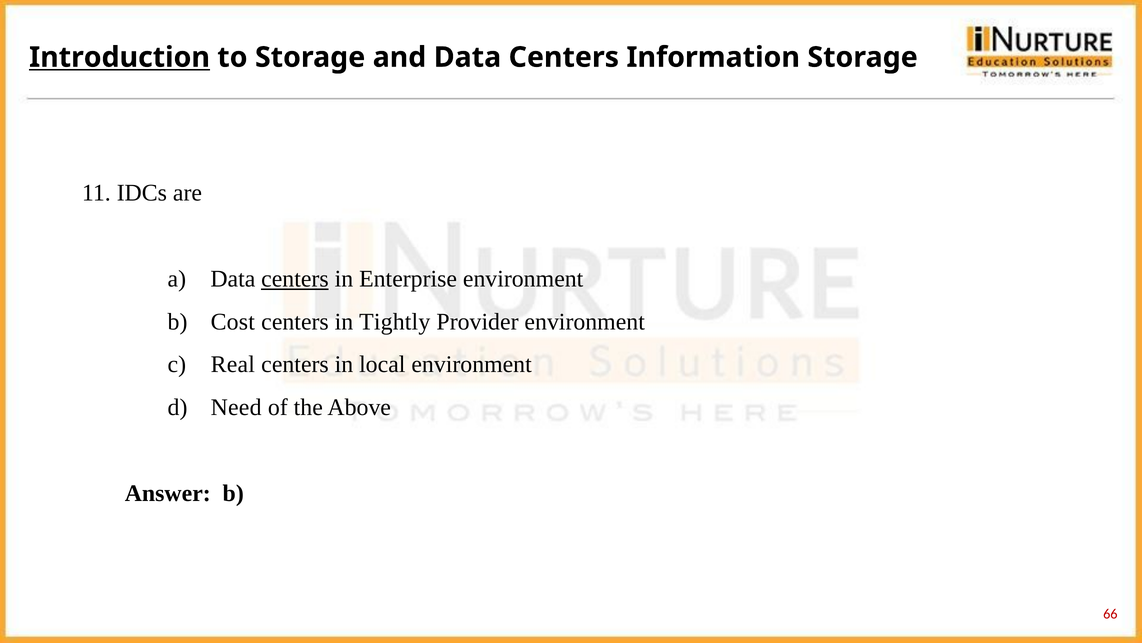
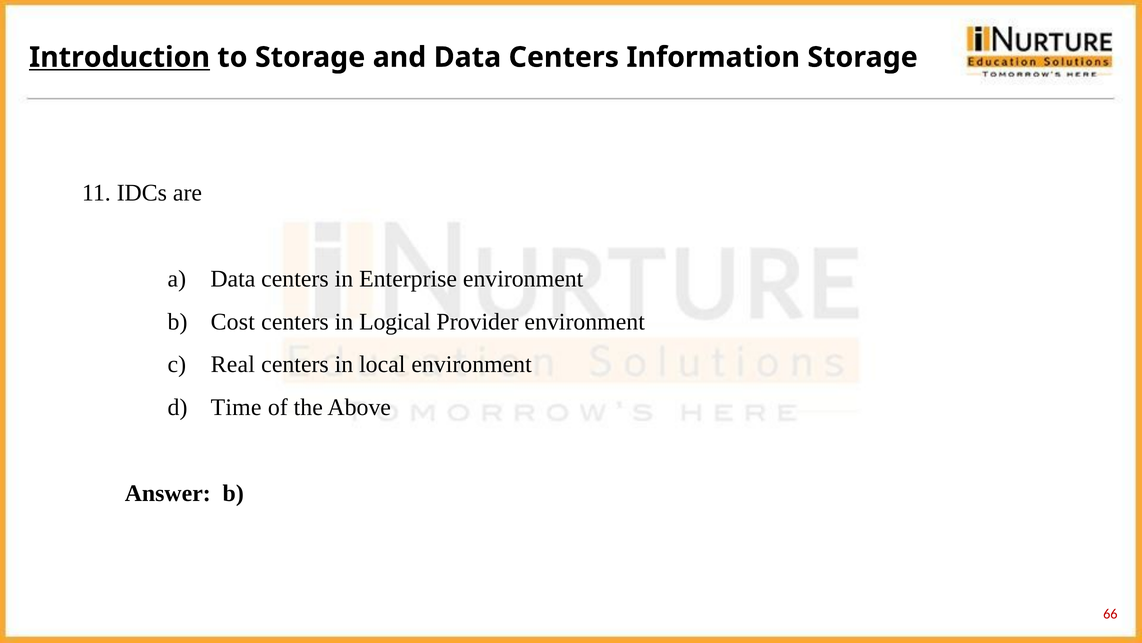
centers underline: present -> none (295, 279)
Tightly: Tightly -> Logical (395, 321)
Need: Need -> Time (236, 407)
